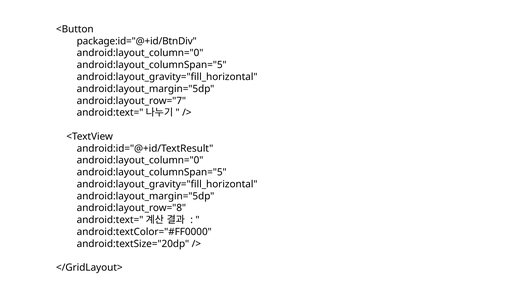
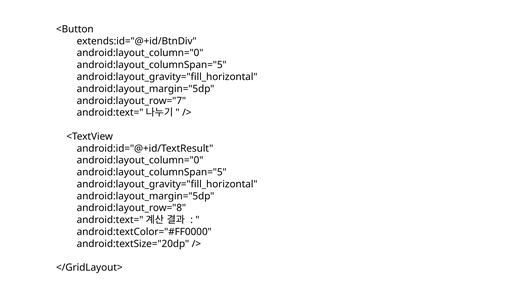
package:id="@+id/BtnDiv: package:id="@+id/BtnDiv -> extends:id="@+id/BtnDiv (137, 41)
